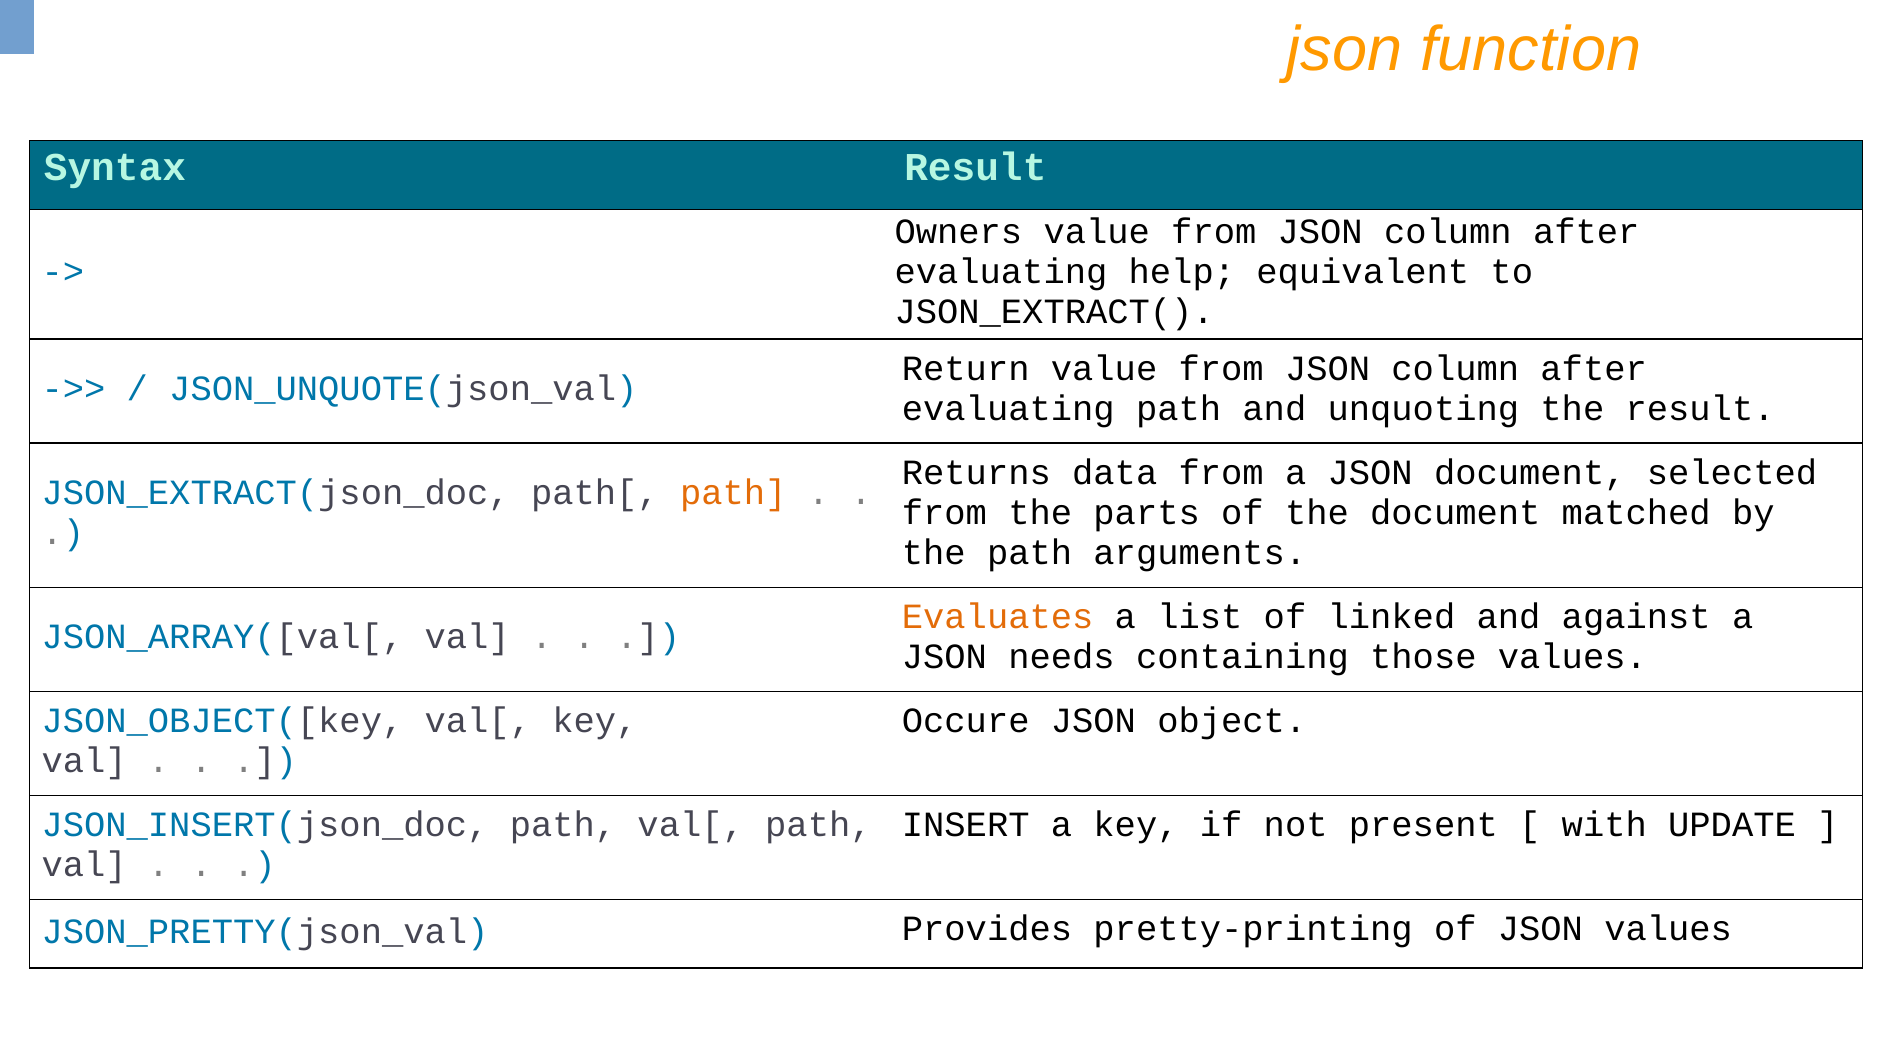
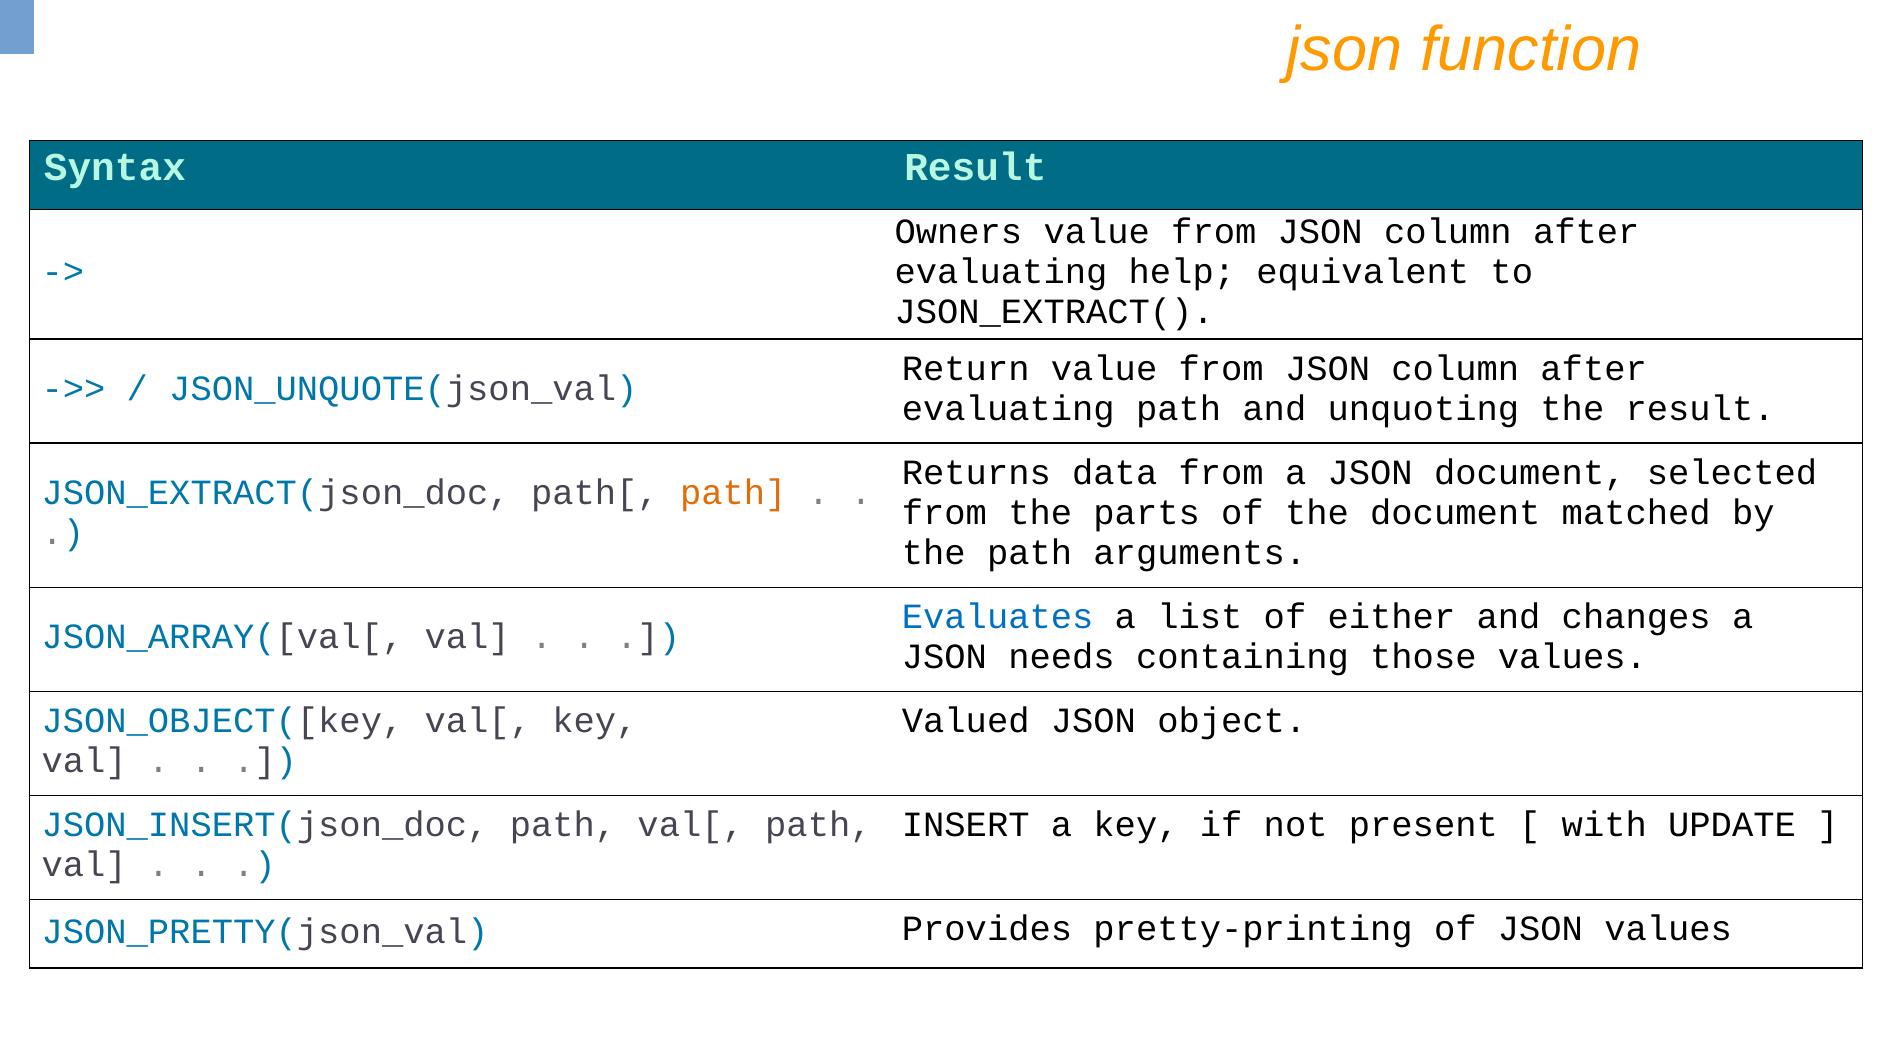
Evaluates colour: orange -> blue (998, 617)
linked: linked -> either (1391, 617)
against: against -> changes (1636, 617)
Occure: Occure -> Valued (966, 721)
